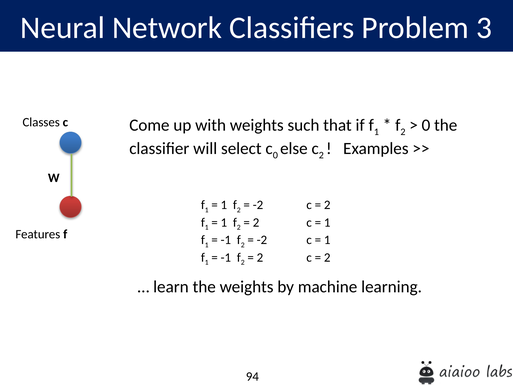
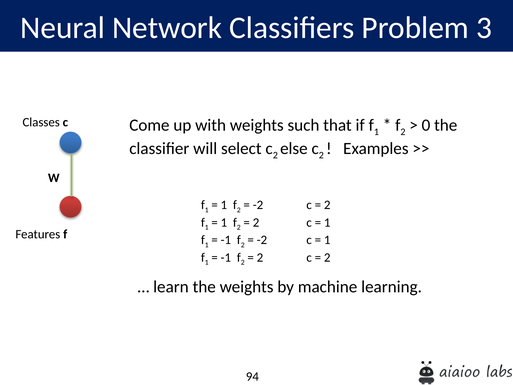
select c 0: 0 -> 2 (275, 155)
